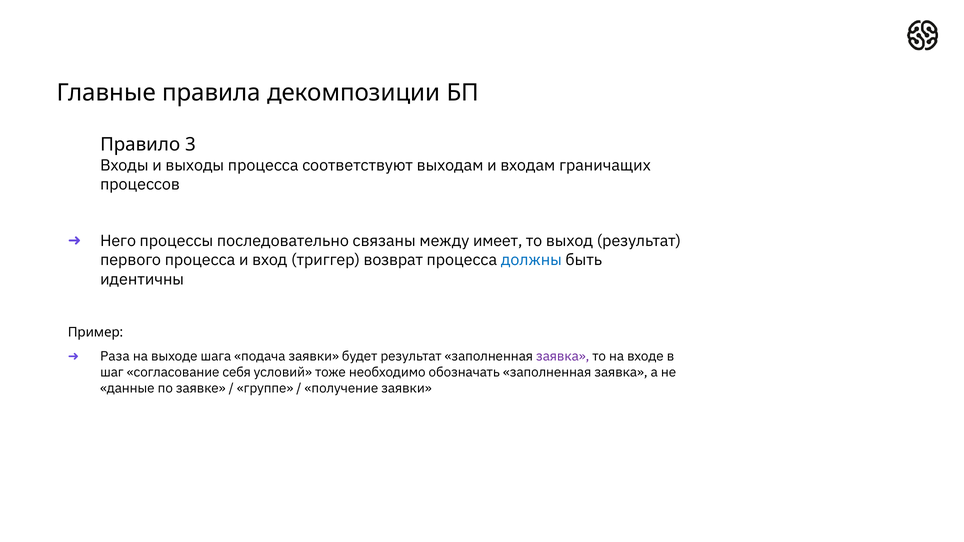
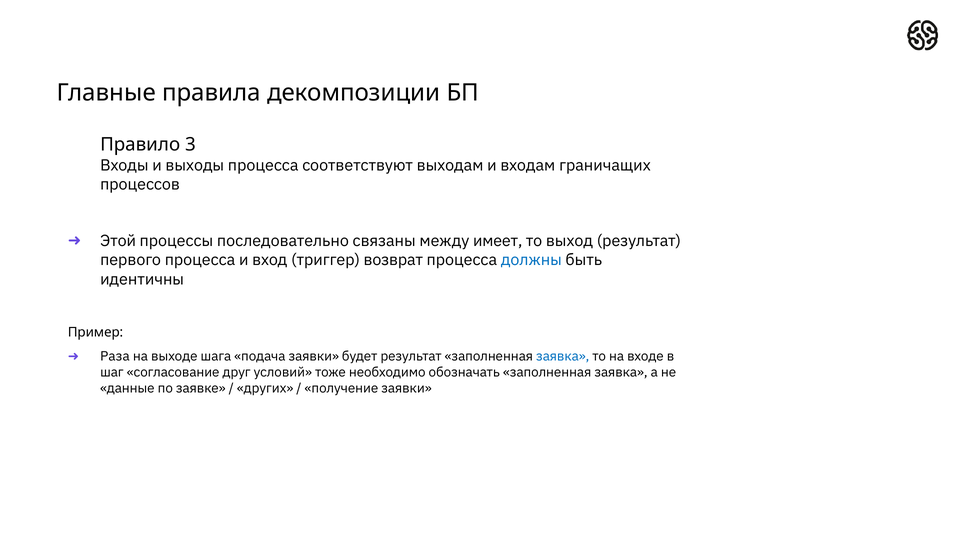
Него: Него -> Этой (118, 241)
заявка colour: purple -> blue (563, 357)
себя: себя -> друг (237, 373)
группе: группе -> других (265, 389)
